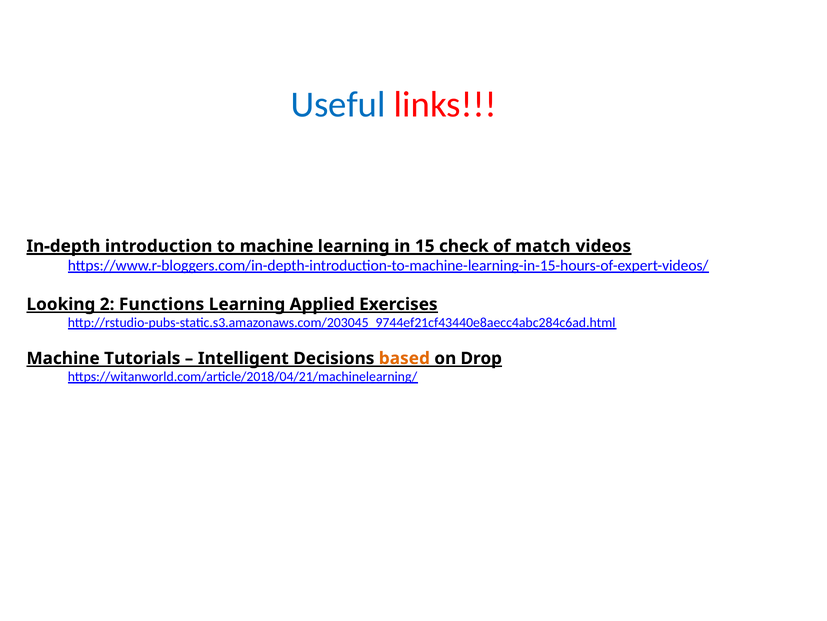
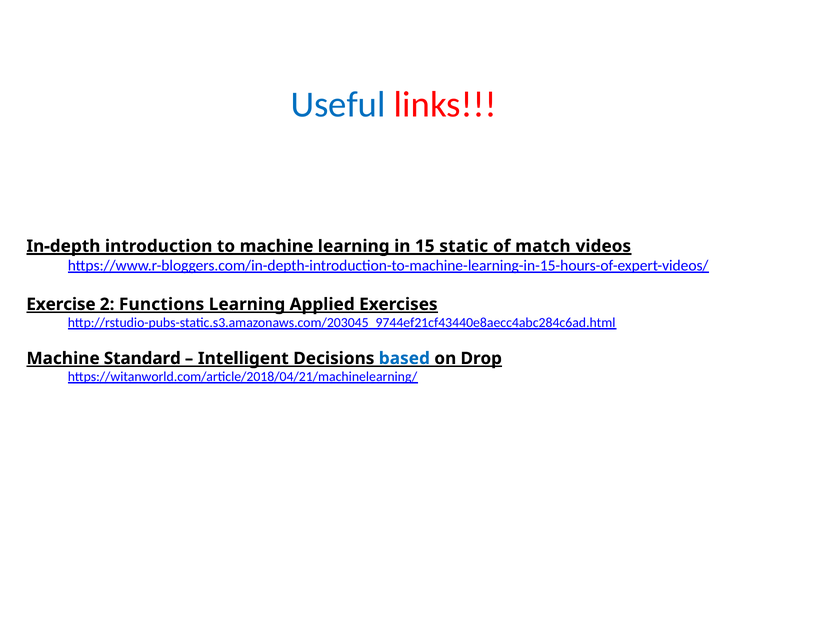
check: check -> static (464, 246)
Looking: Looking -> Exercise (61, 304)
Tutorials: Tutorials -> Standard (142, 358)
based colour: orange -> blue (404, 358)
